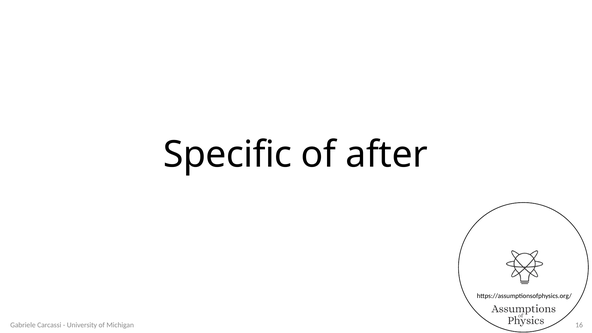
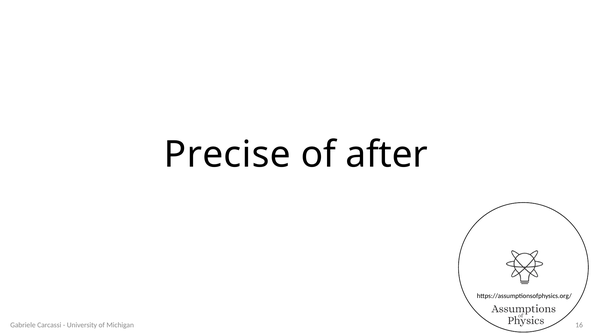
Specific: Specific -> Precise (227, 155)
